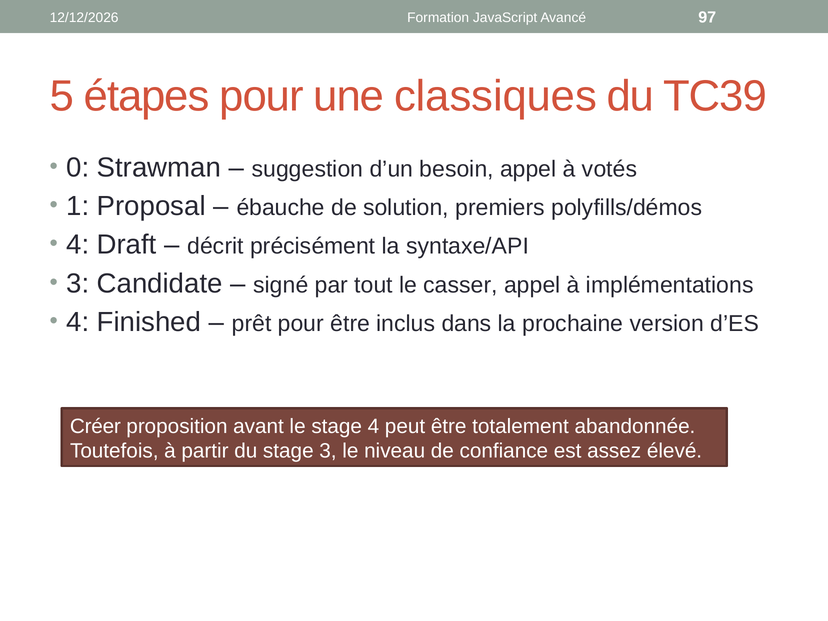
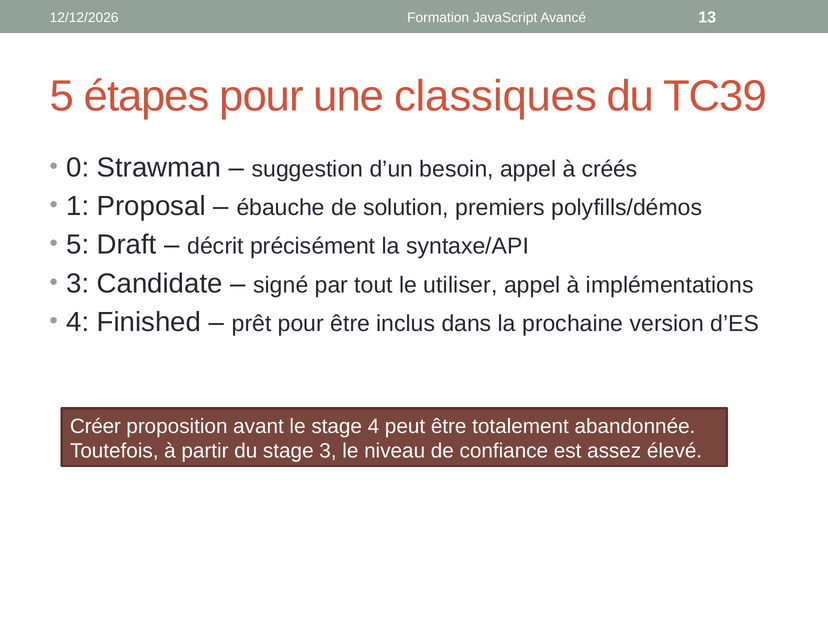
97: 97 -> 13 (707, 18)
votés: votés -> créés (610, 169)
4: 4 -> 5 (78, 245)
casser: casser -> utiliser (460, 285)
